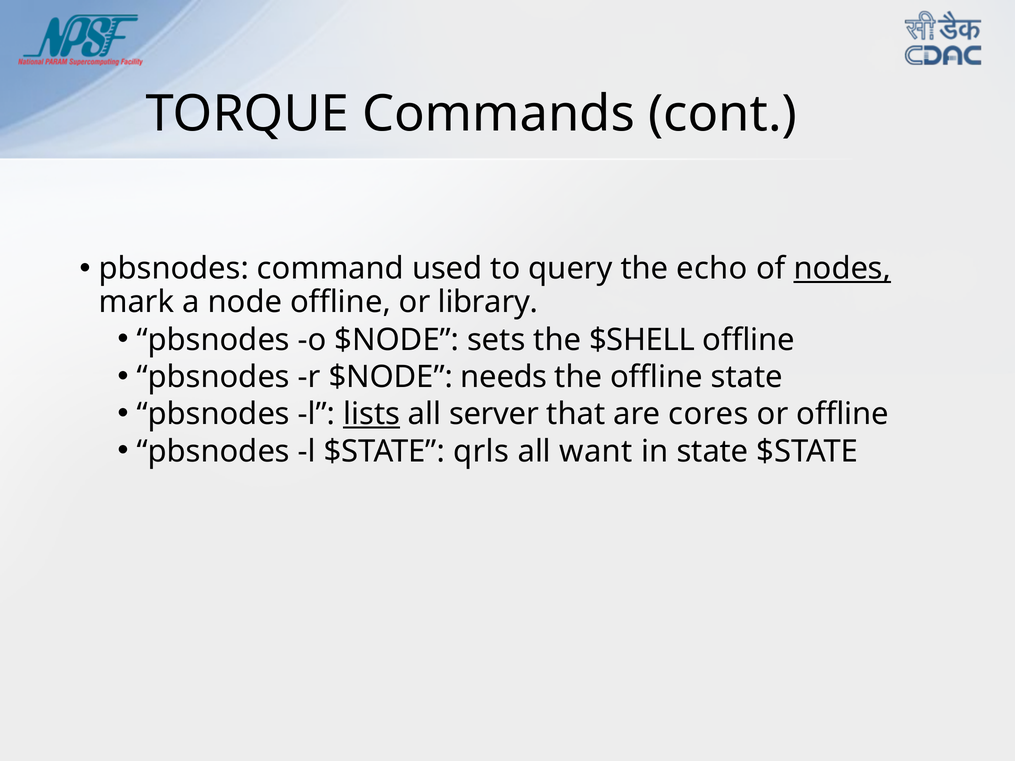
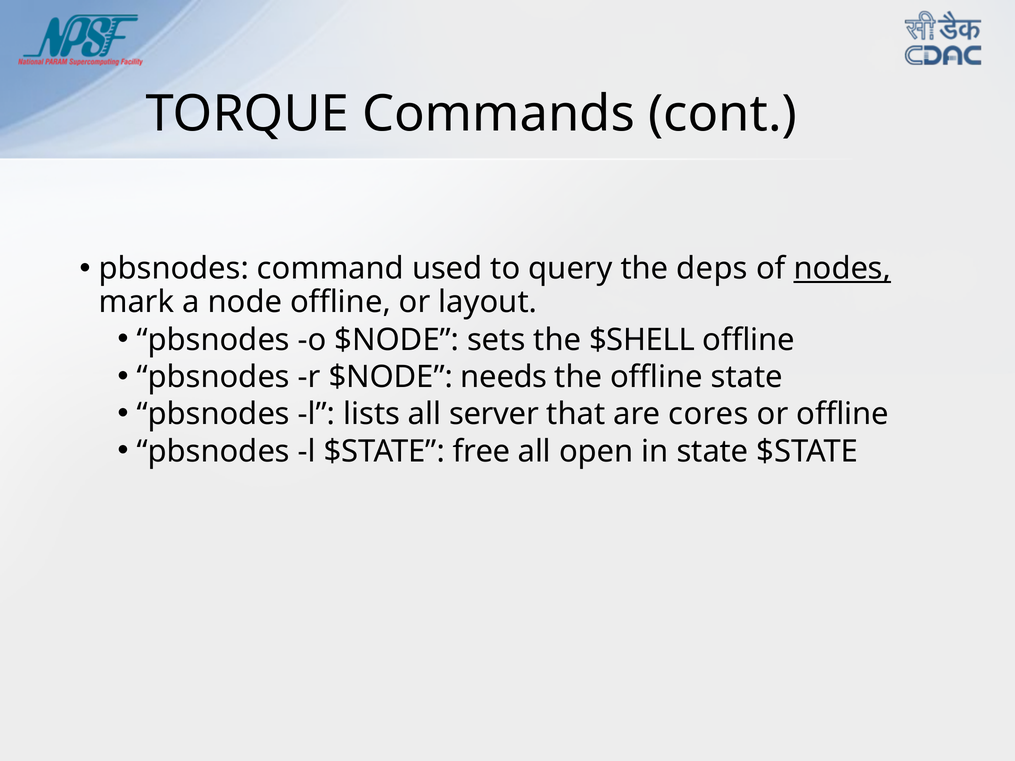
echo: echo -> deps (712, 269)
library: library -> layout (488, 302)
lists underline: present -> none (372, 414)
qrls: qrls -> free (481, 452)
want: want -> open (596, 452)
